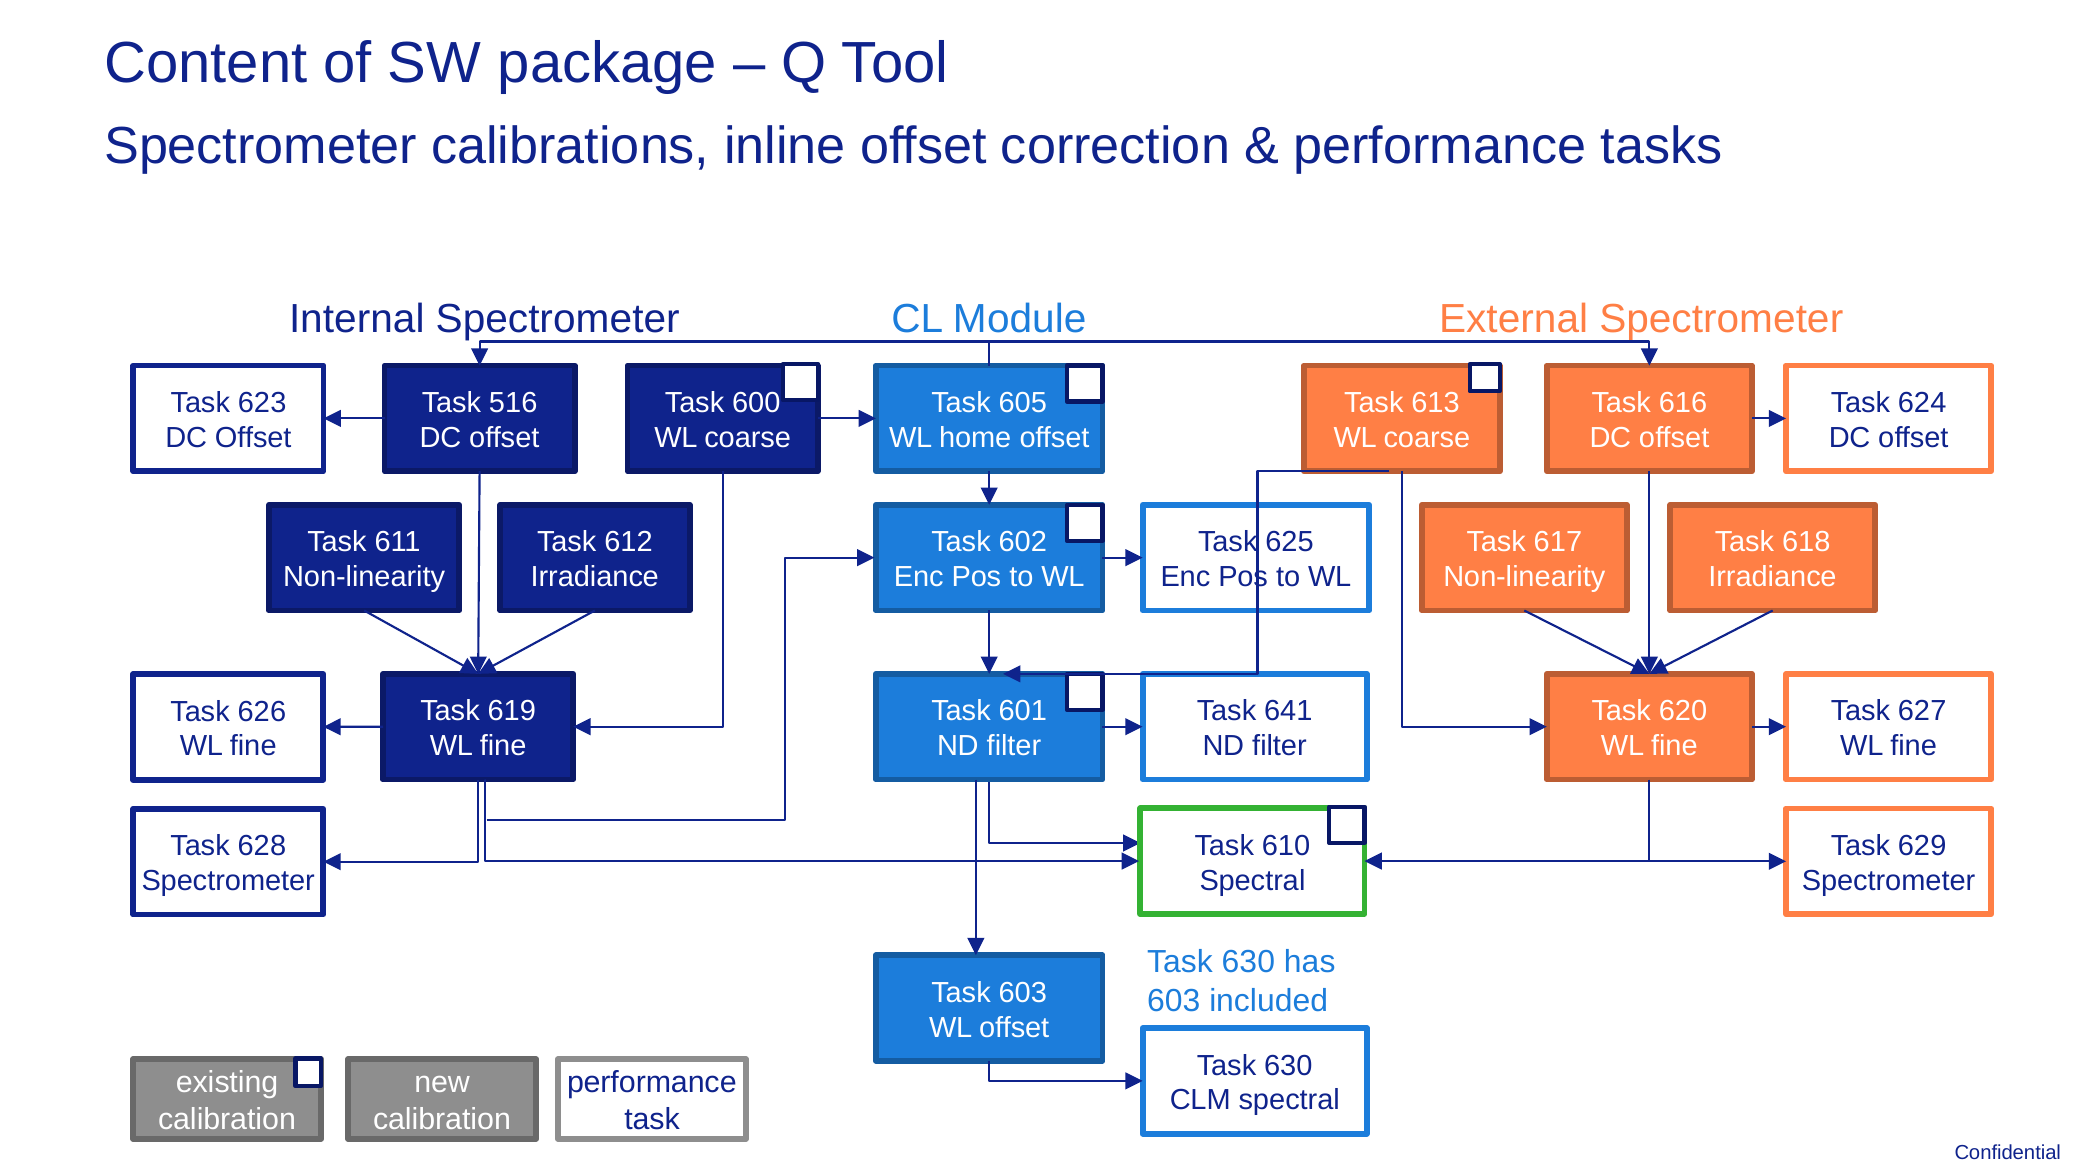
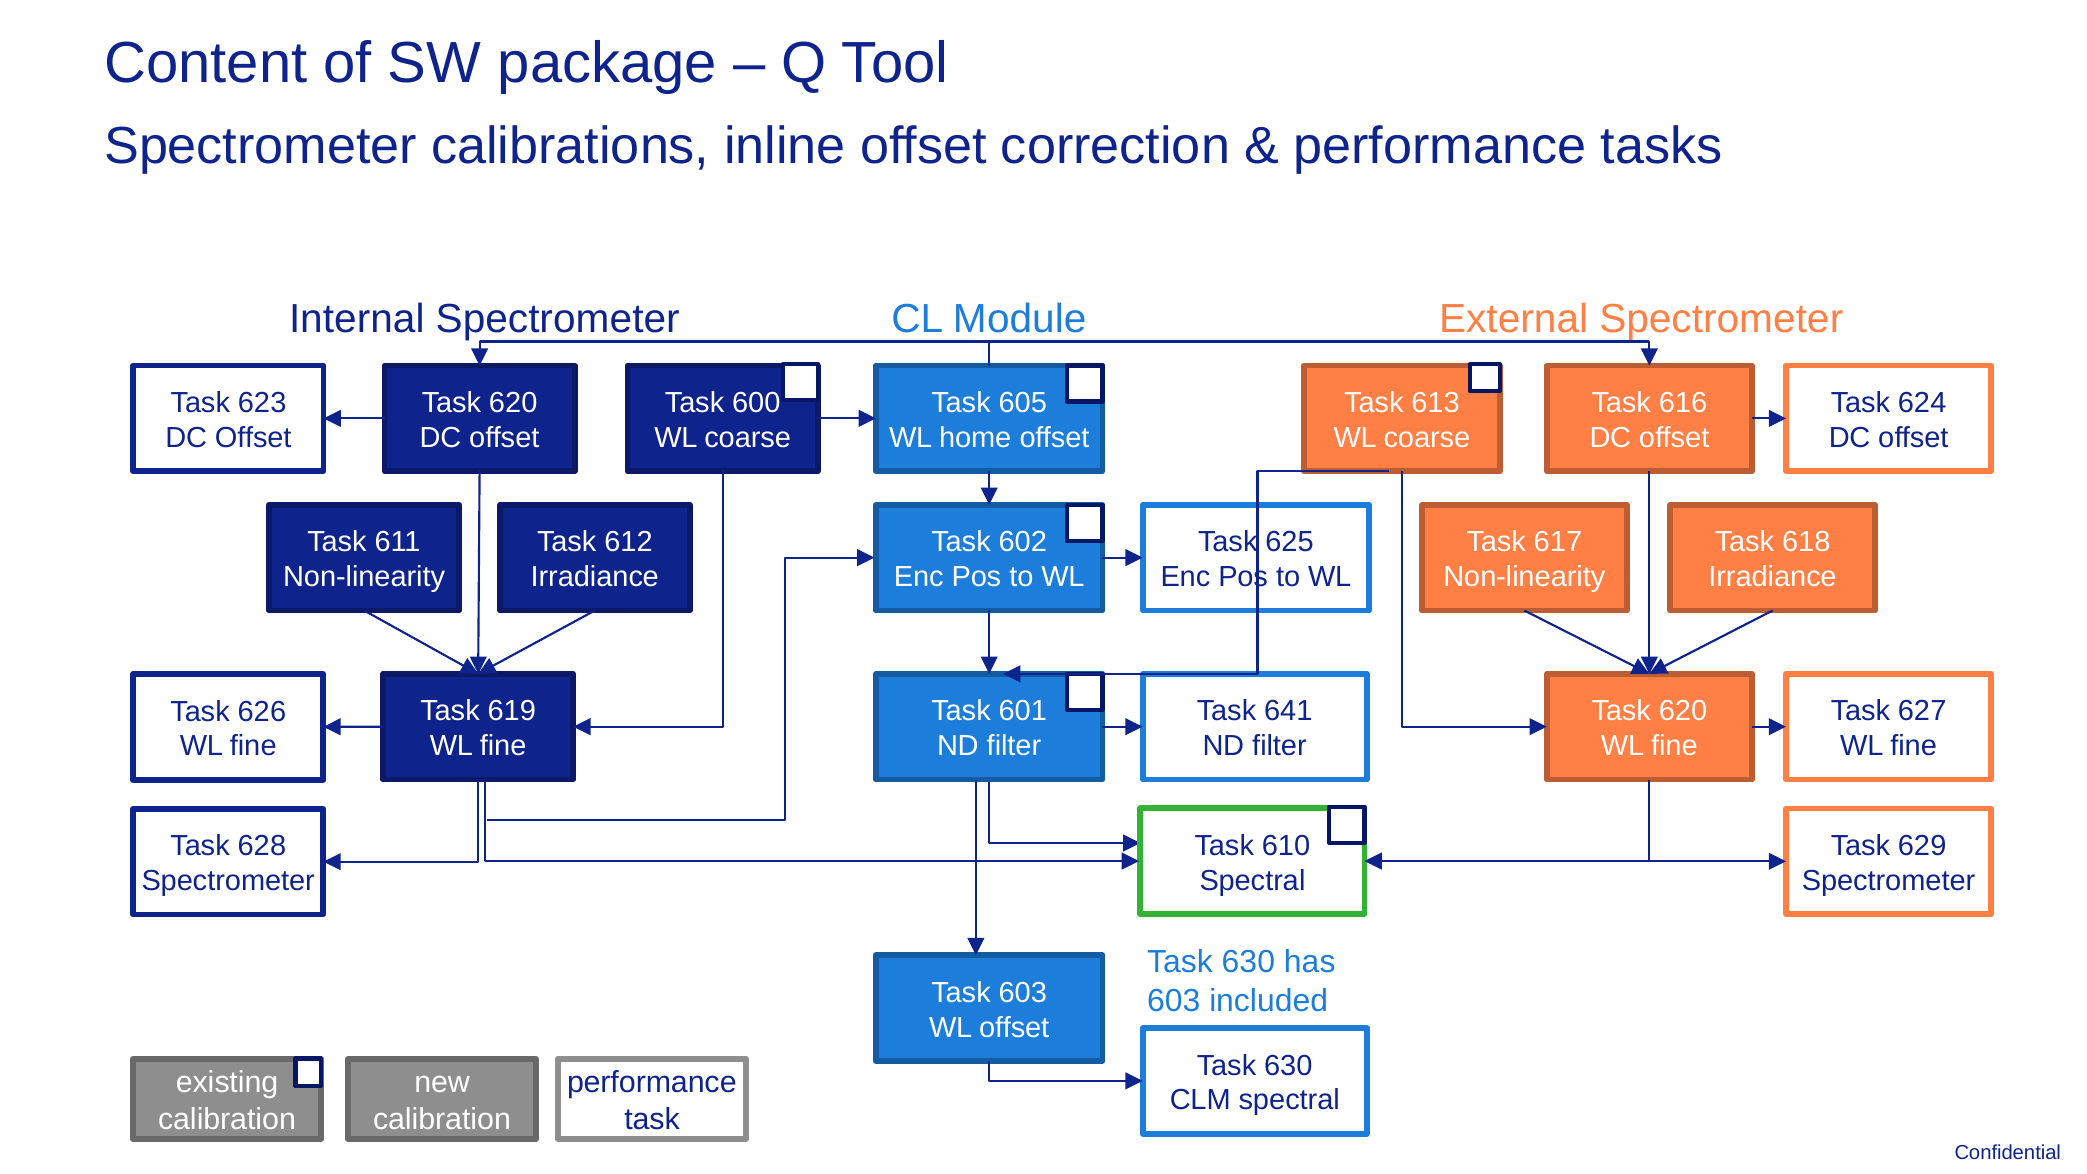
516: 516 -> 620 (513, 403)
